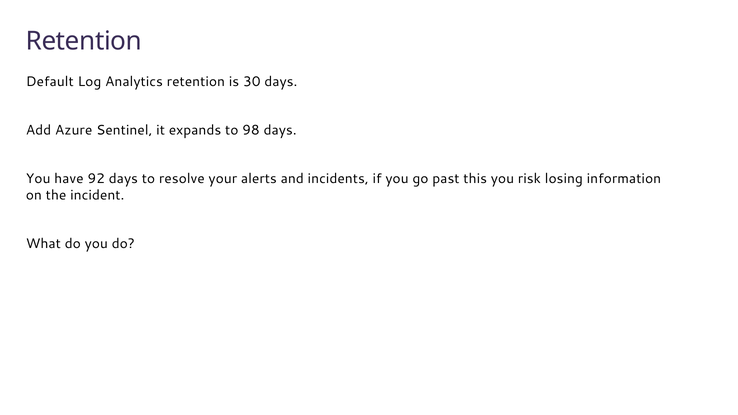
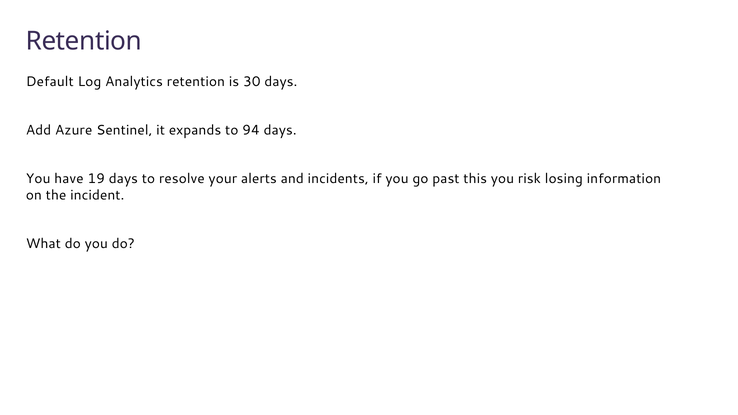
98: 98 -> 94 (251, 130)
92: 92 -> 19 (96, 179)
